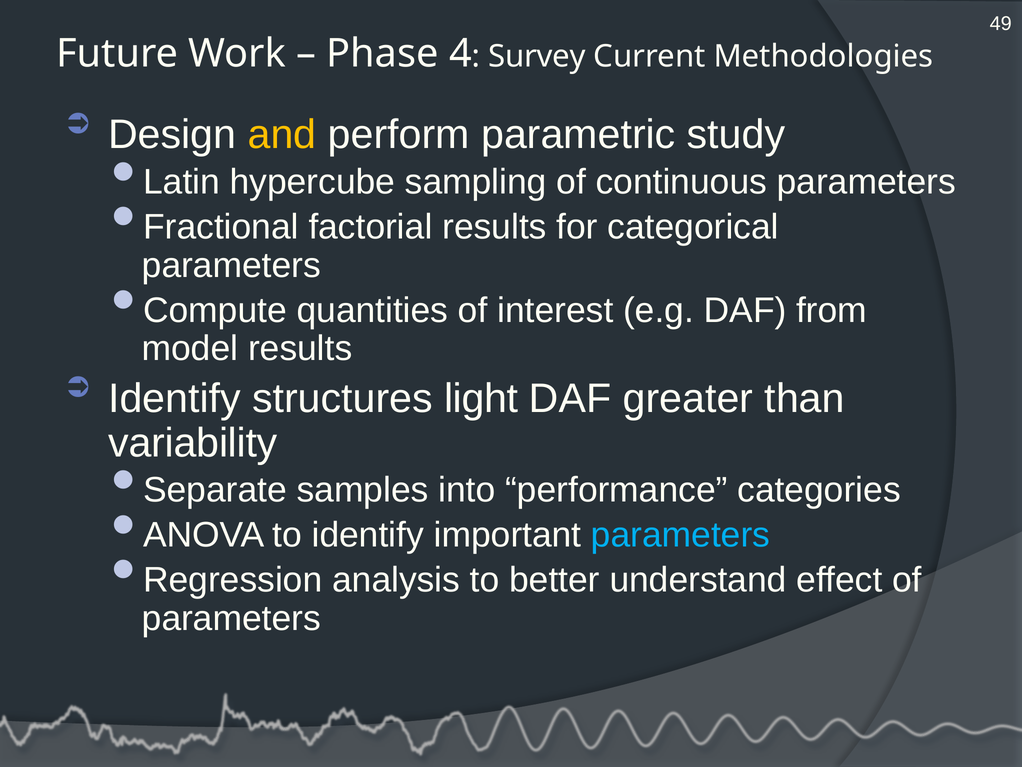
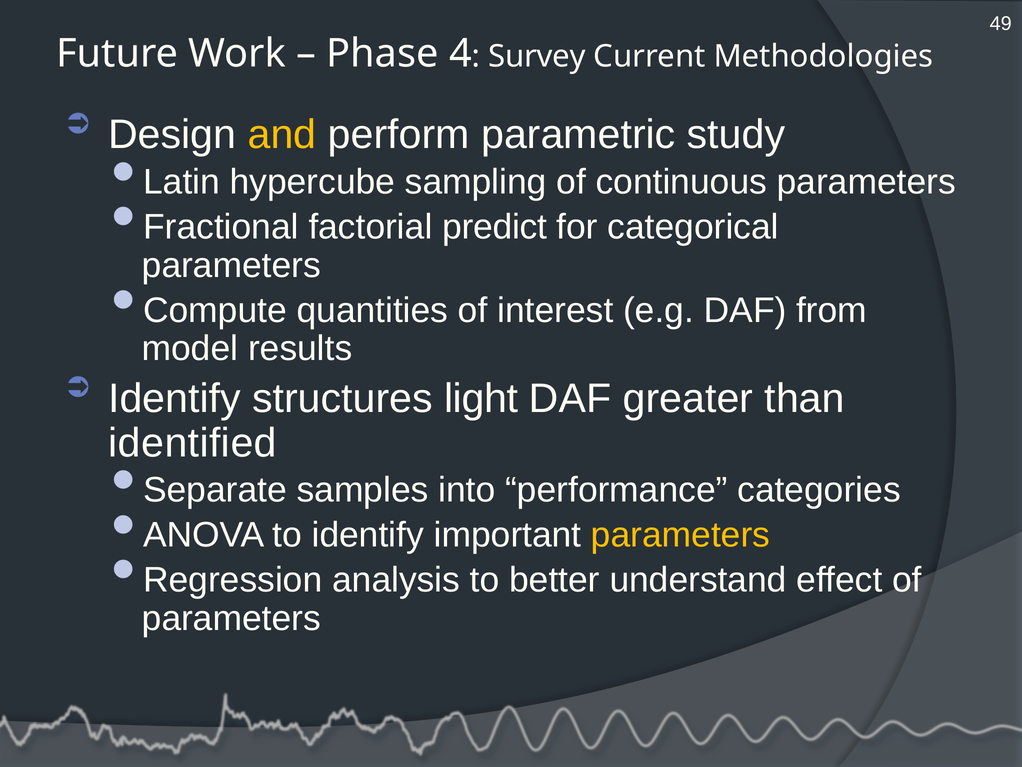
factorial results: results -> predict (495, 227)
variability: variability -> identified (193, 443)
parameters colour: light blue -> yellow (681, 535)
